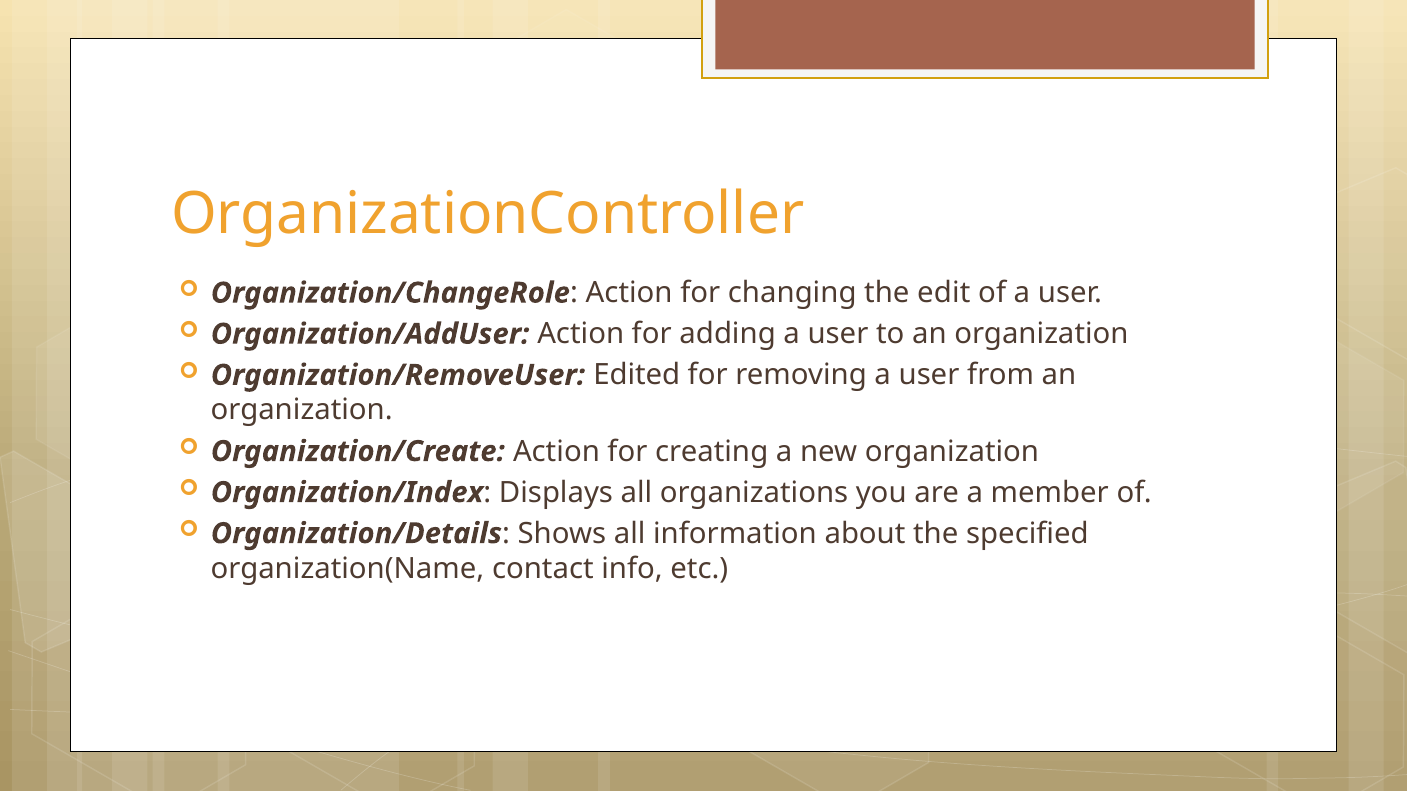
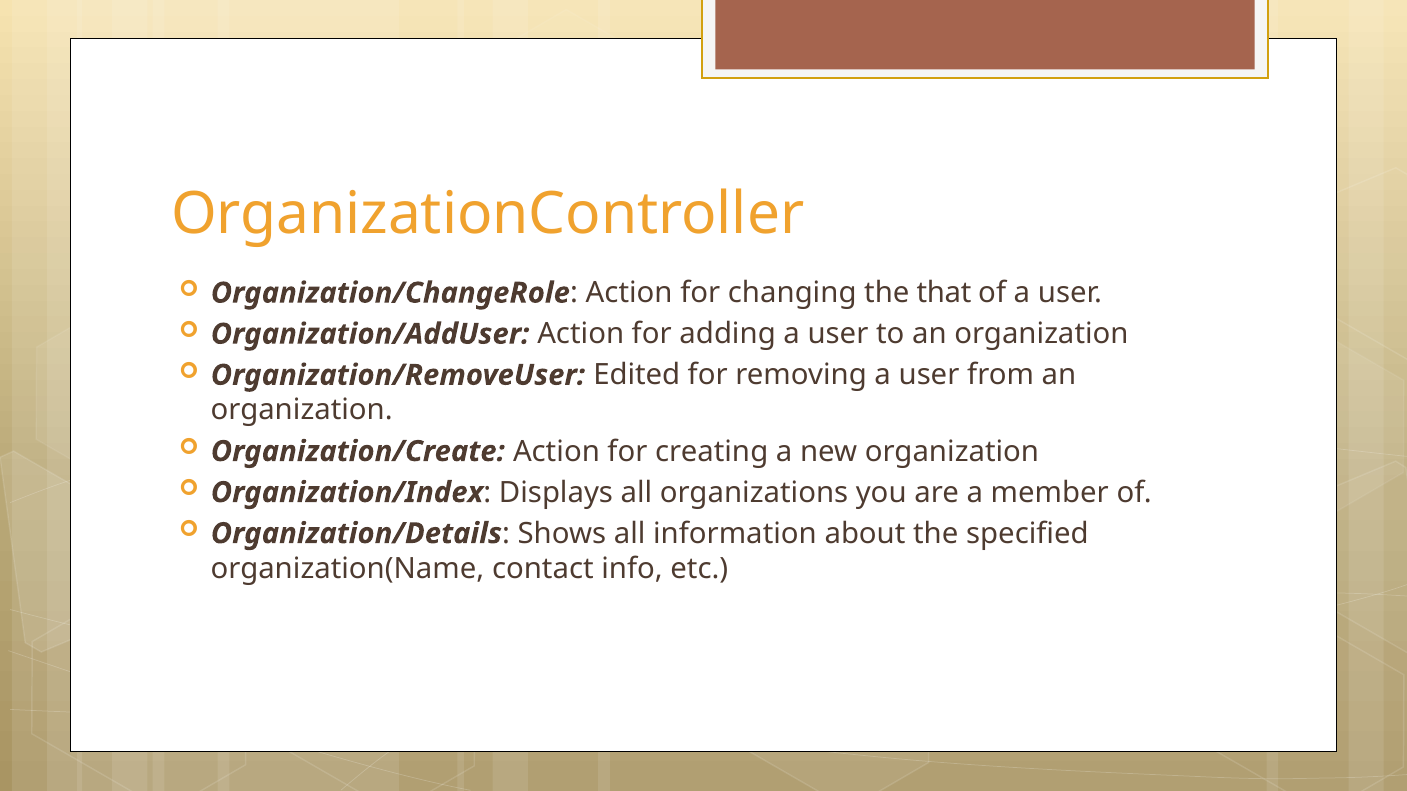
edit: edit -> that (944, 293)
